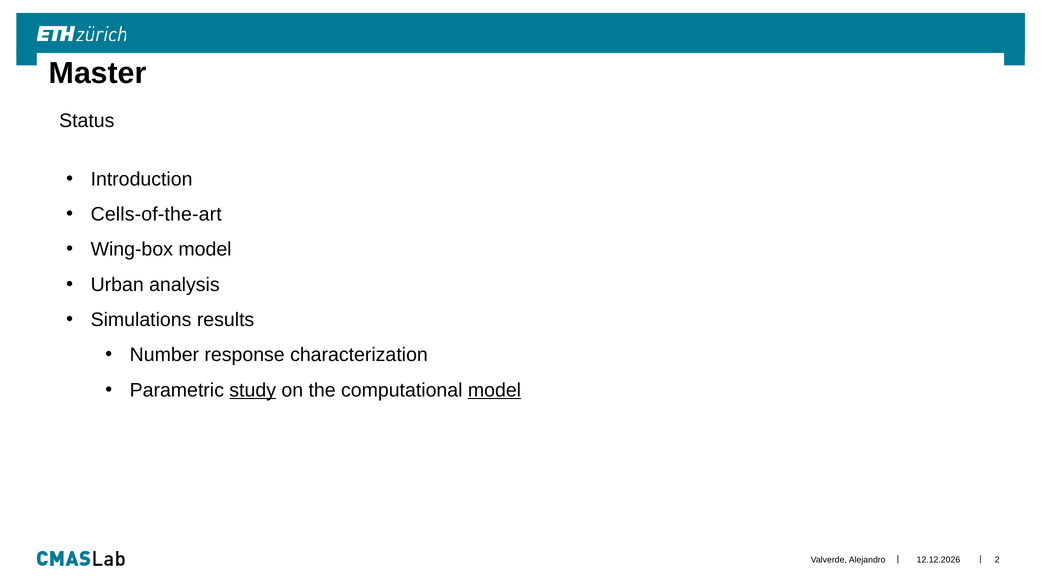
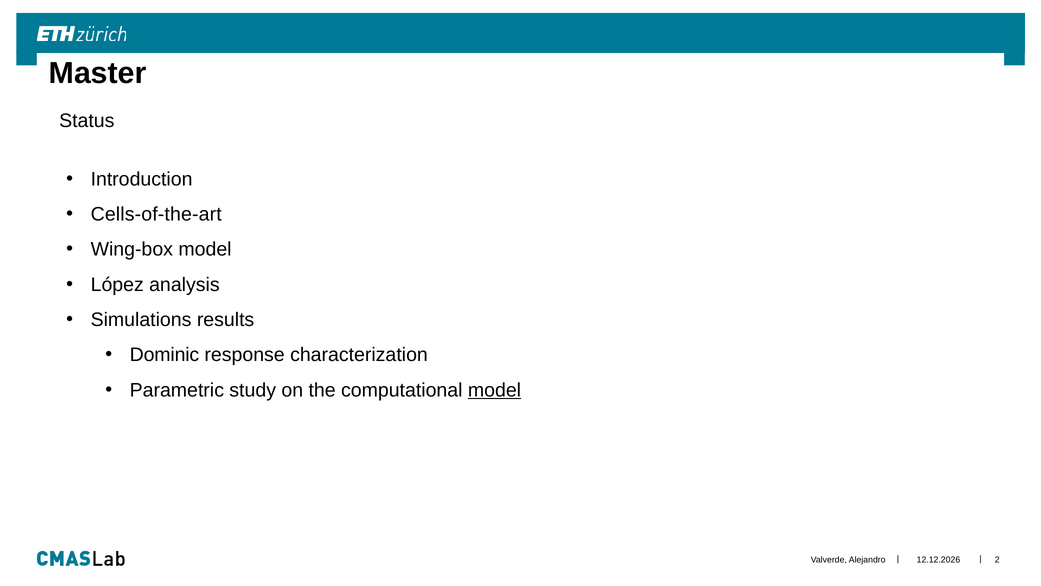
Urban: Urban -> López (117, 285)
Number: Number -> Dominic (164, 355)
study underline: present -> none (253, 390)
